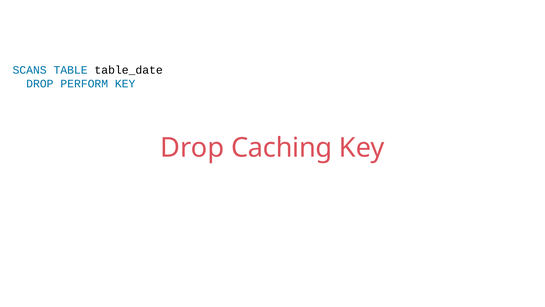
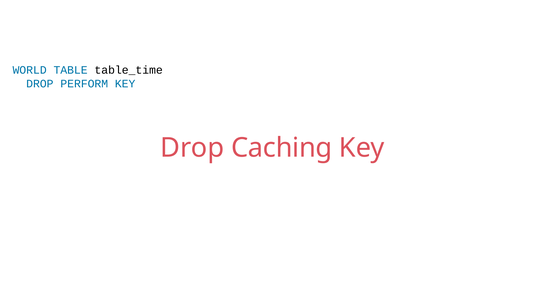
SCANS: SCANS -> WORLD (30, 70)
table_date: table_date -> table_time (129, 70)
